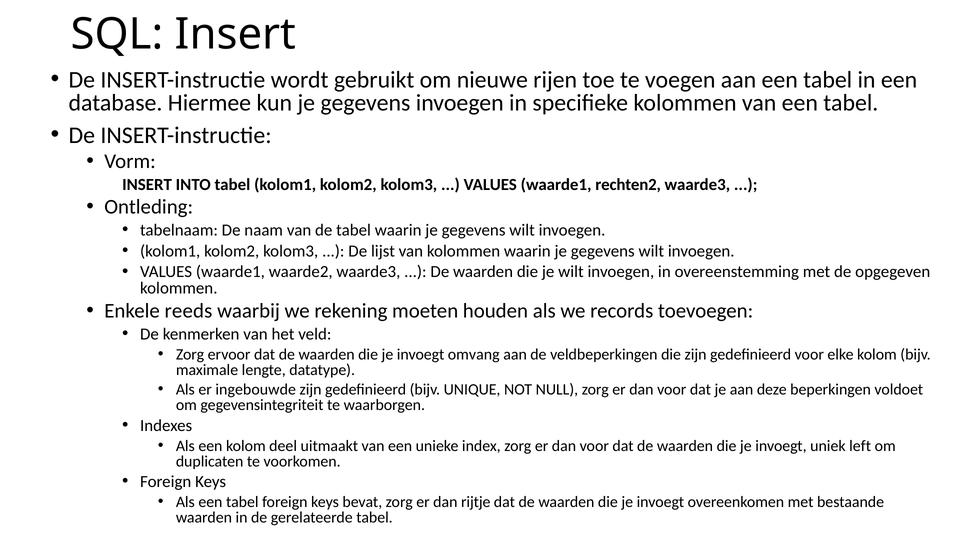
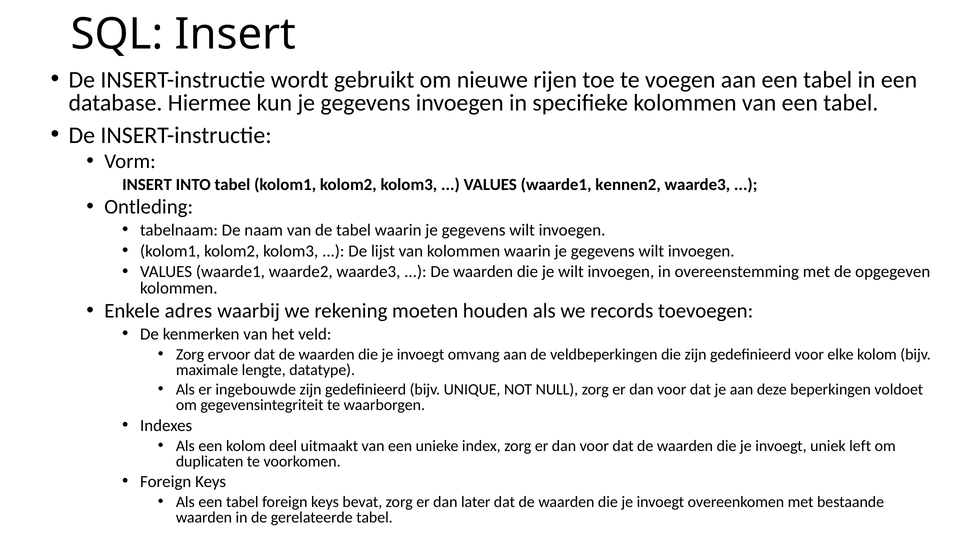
rechten2: rechten2 -> kennen2 (628, 184)
reeds: reeds -> adres (188, 311)
rijtje: rijtje -> later (476, 502)
